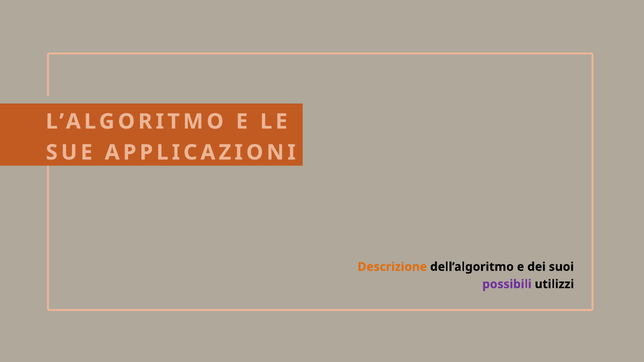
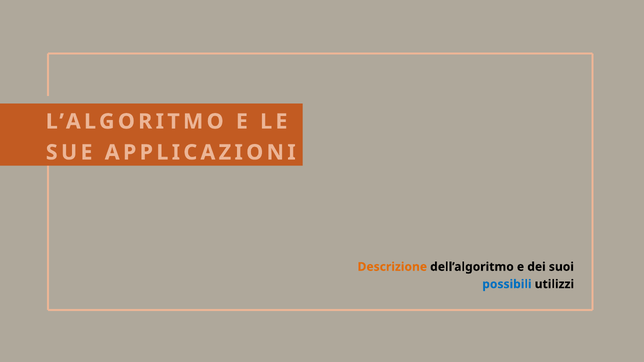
possibili colour: purple -> blue (507, 284)
